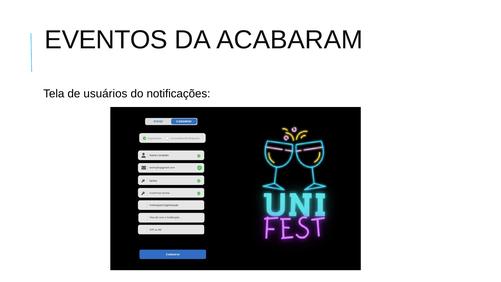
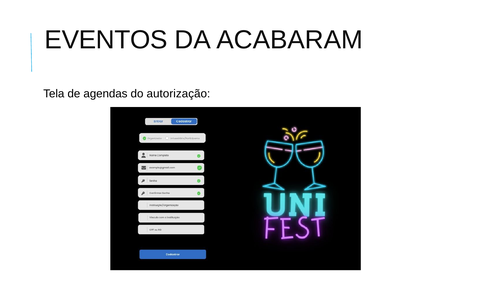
usuários: usuários -> agendas (105, 94)
notificações: notificações -> autorização (178, 94)
